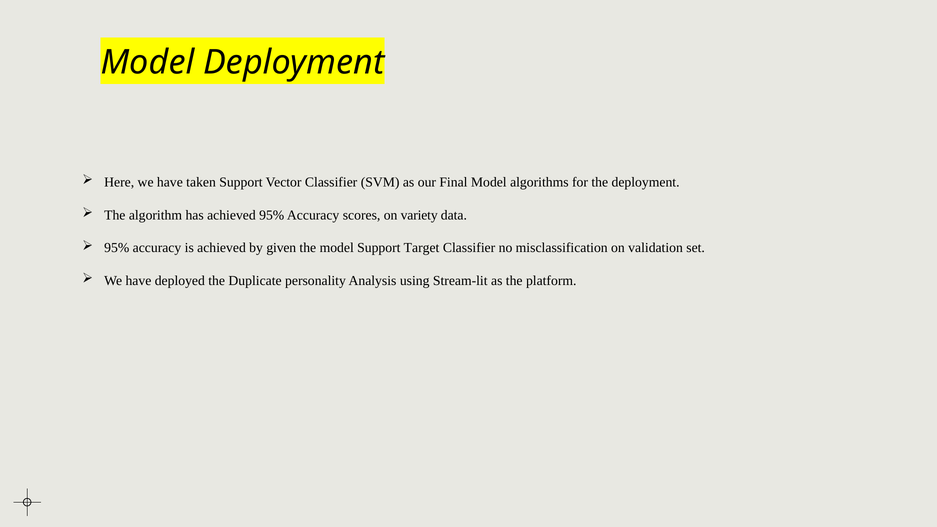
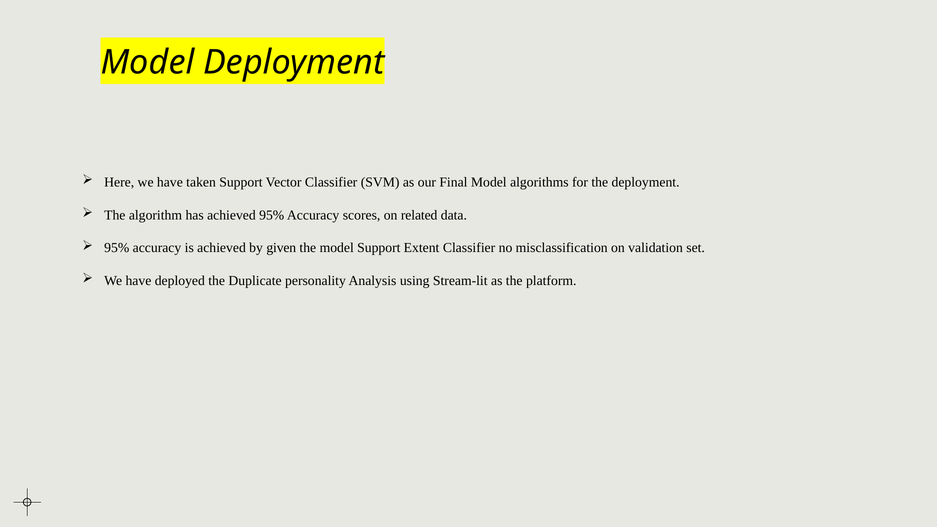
variety: variety -> related (419, 215)
Target: Target -> Extent (422, 248)
